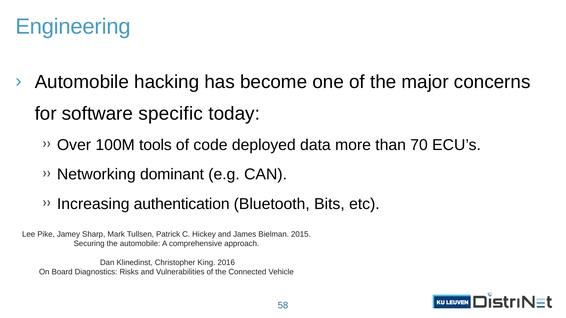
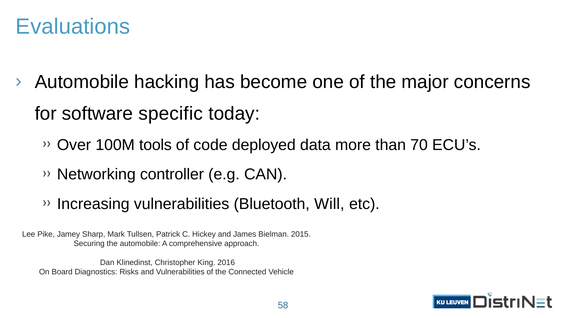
Engineering: Engineering -> Evaluations (73, 27)
dominant: dominant -> controller (172, 175)
Increasing authentication: authentication -> vulnerabilities (182, 204)
Bits: Bits -> Will (329, 204)
